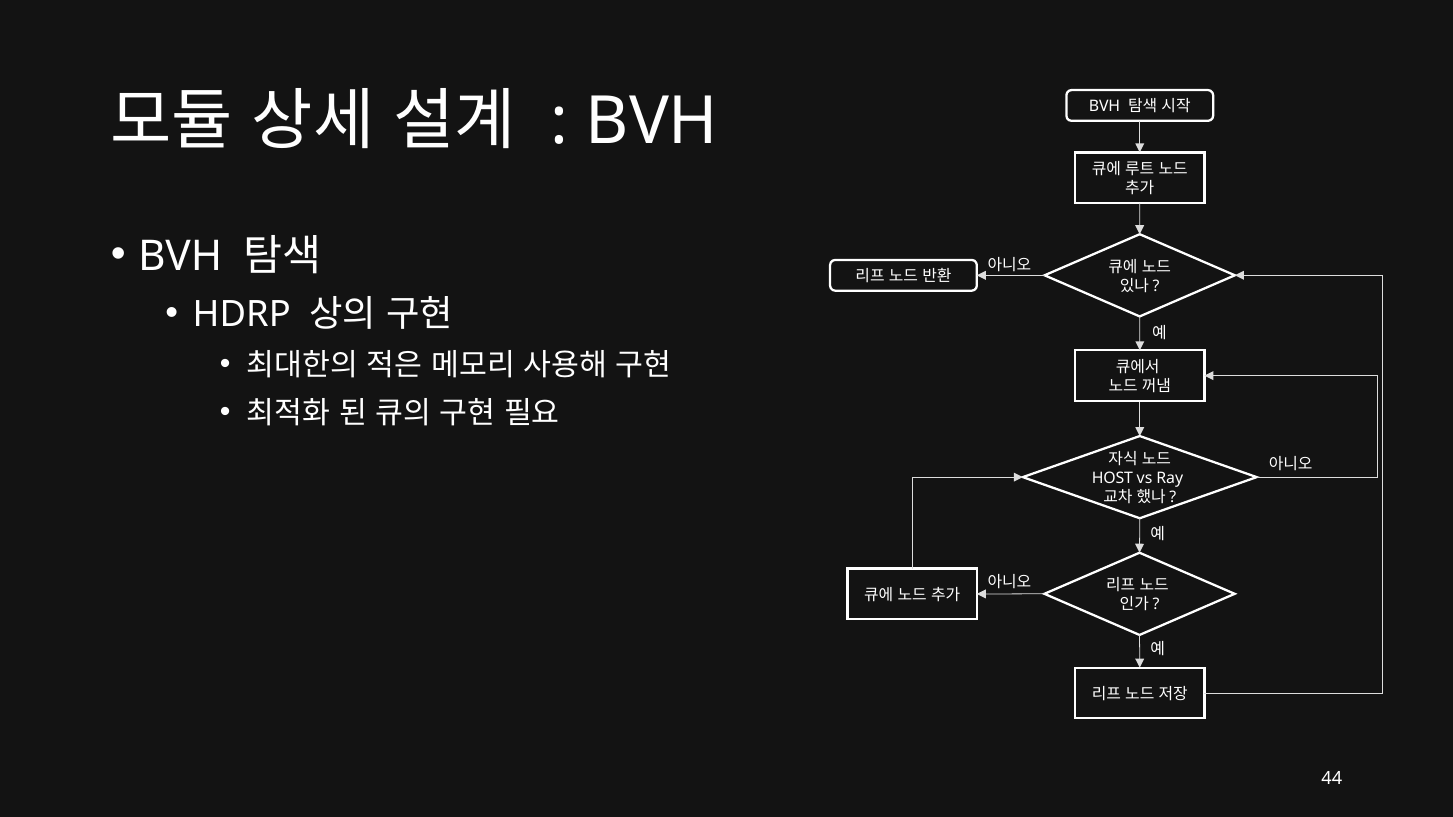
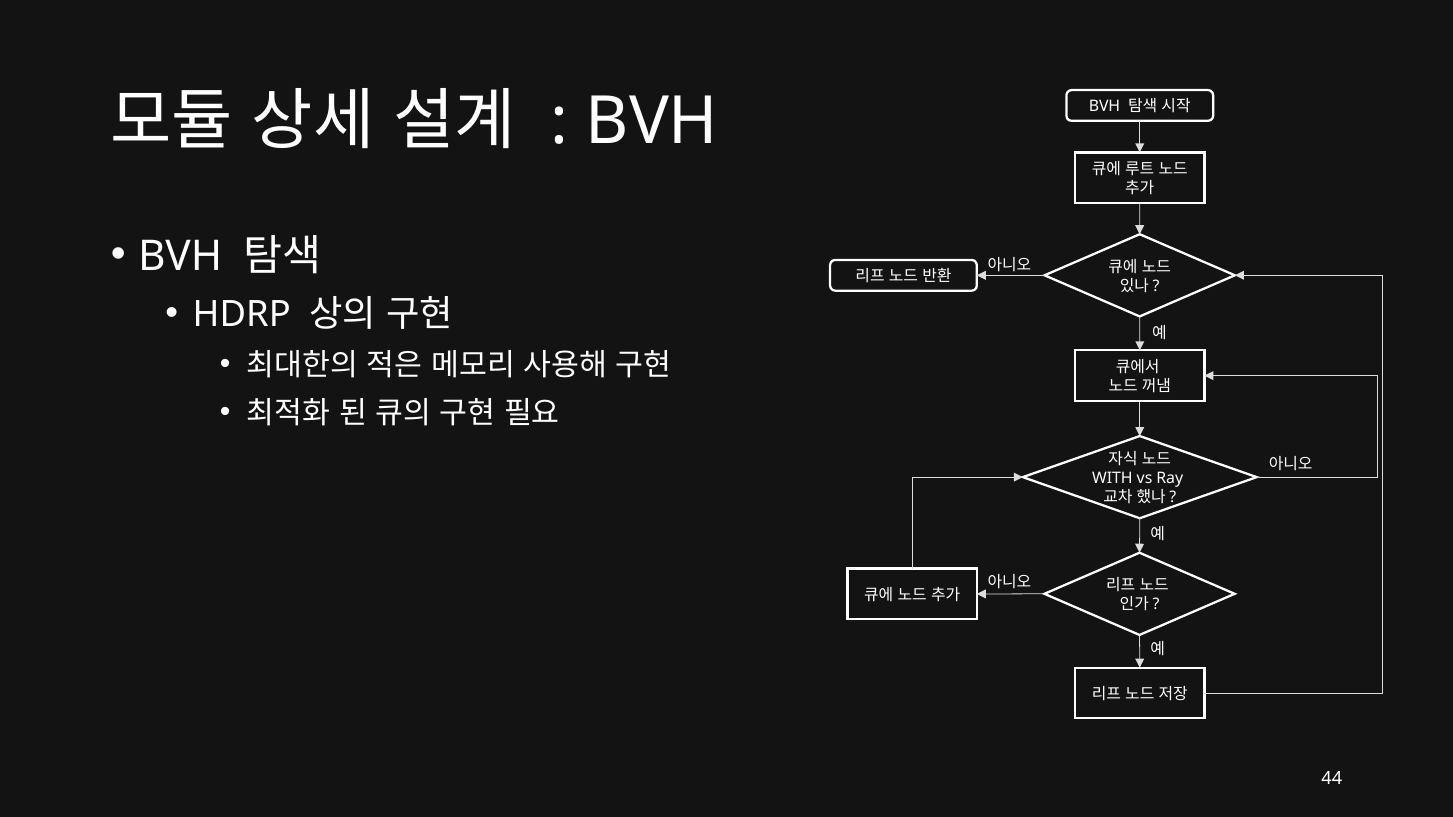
HOST: HOST -> WITH (1112, 478)
